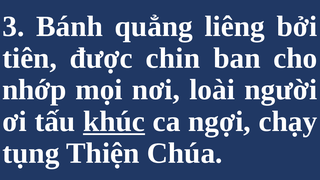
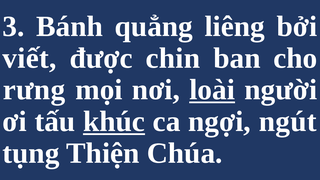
tiên: tiên -> viết (29, 58)
nhớp: nhớp -> rưng (34, 90)
loài underline: none -> present (212, 90)
chạy: chạy -> ngút (288, 121)
